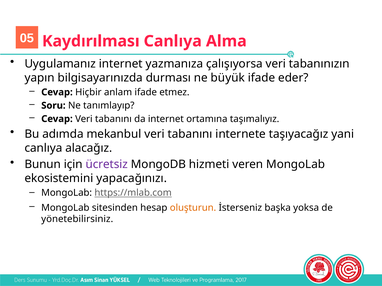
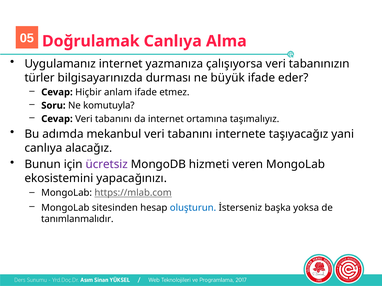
Kaydırılması: Kaydırılması -> Doğrulamak (91, 41)
yapın: yapın -> türler (40, 78)
tanımlayıp: tanımlayıp -> komutuyla (109, 106)
oluşturun colour: orange -> blue (193, 208)
yönetebilirsiniz: yönetebilirsiniz -> tanımlanmalıdır (77, 219)
